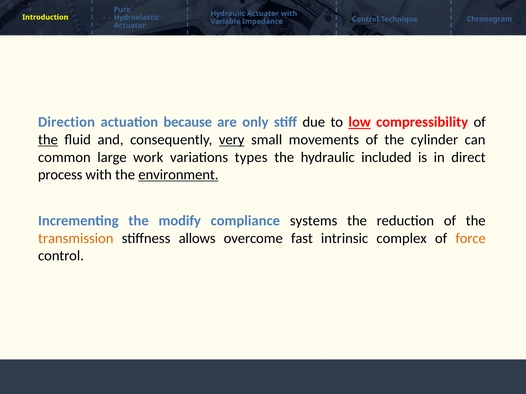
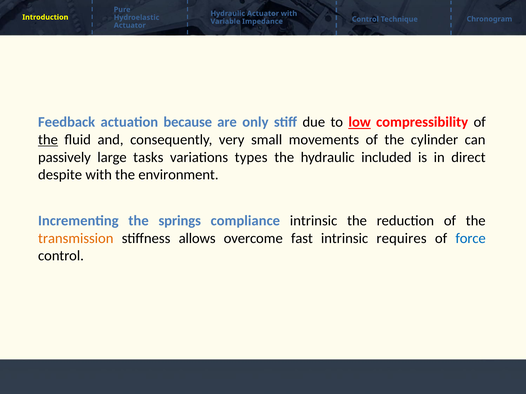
Direction: Direction -> Feedback (67, 122)
very underline: present -> none (232, 140)
common: common -> passively (64, 157)
work: work -> tasks (148, 157)
process: process -> despite (60, 175)
environment underline: present -> none (178, 175)
modify: modify -> springs (180, 221)
compliance systems: systems -> intrinsic (314, 221)
complex: complex -> requires (402, 239)
force colour: orange -> blue (471, 239)
